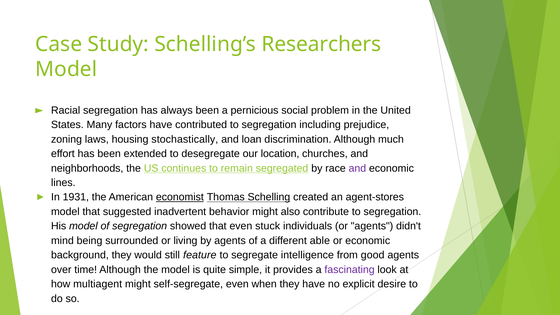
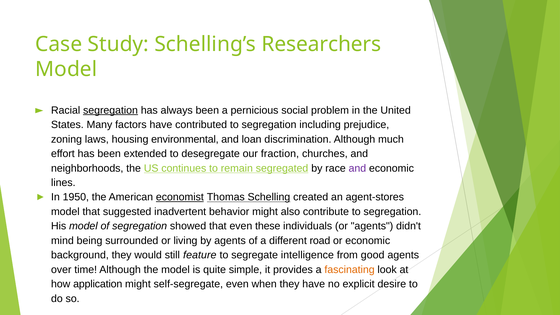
segregation underline: none -> present (110, 110)
stochastically: stochastically -> environmental (185, 139)
location: location -> fraction (280, 154)
1931: 1931 -> 1950 (76, 197)
stuck: stuck -> these (268, 226)
able: able -> road (320, 241)
fascinating colour: purple -> orange (350, 270)
multiagent: multiagent -> application (98, 284)
